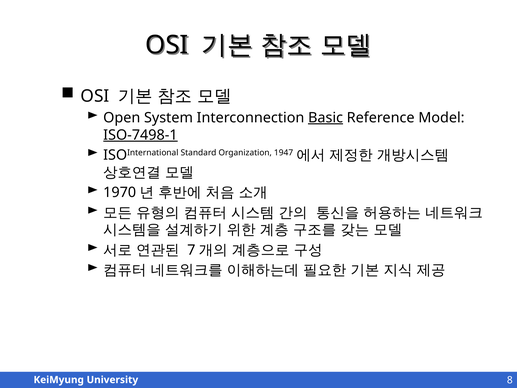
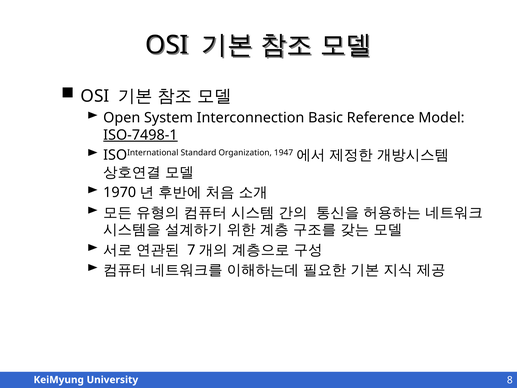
Basic underline: present -> none (326, 118)
